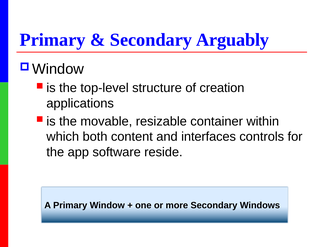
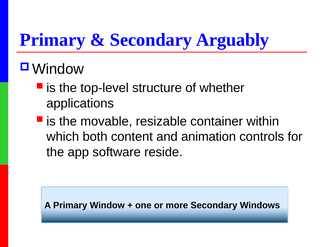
creation: creation -> whether (222, 88)
interfaces: interfaces -> animation (209, 137)
